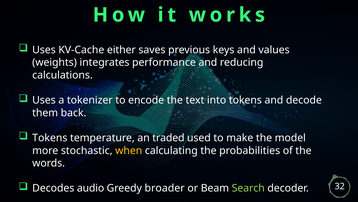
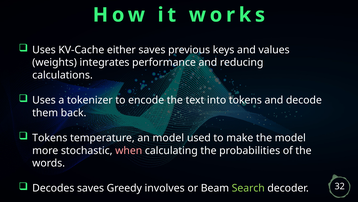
an traded: traded -> model (168, 138)
when colour: yellow -> pink (129, 150)
Decodes audio: audio -> saves (91, 188)
broader: broader -> involves (165, 188)
